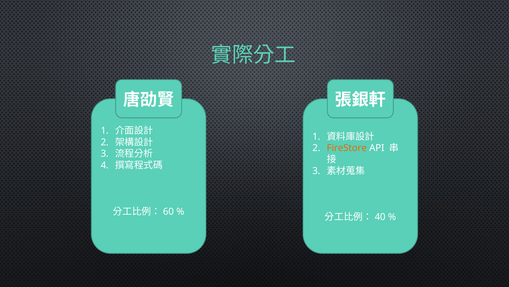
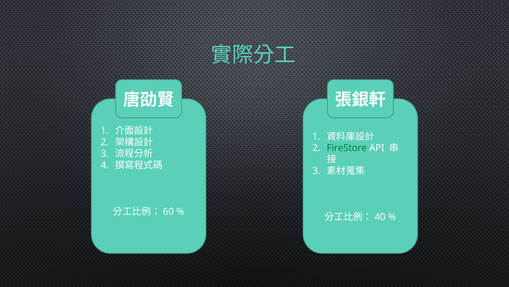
FireStore colour: orange -> green (347, 148)
